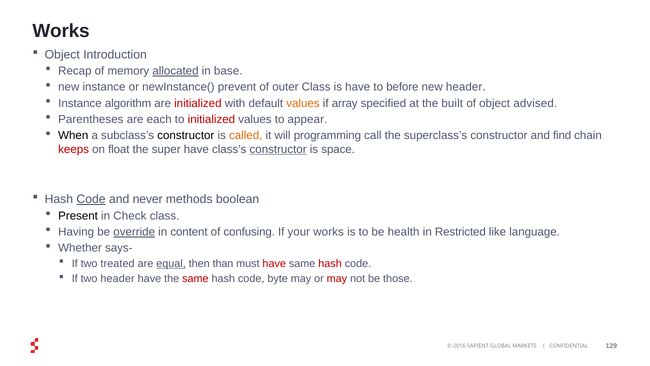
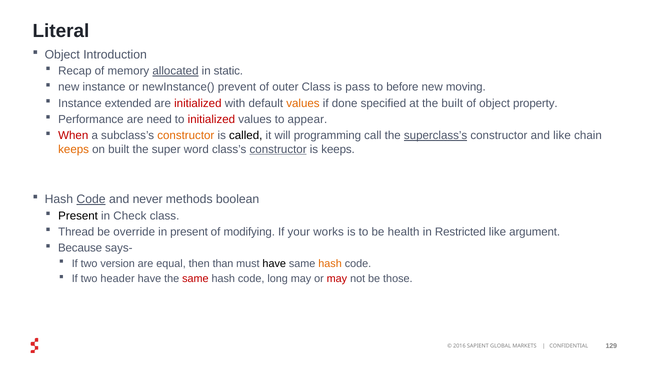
Works: Works -> Literal (61, 31)
base: base -> static (228, 71)
is have: have -> pass (358, 87)
new header: header -> moving (466, 87)
algorithm: algorithm -> extended (128, 103)
array: array -> done (345, 103)
advised: advised -> property (535, 103)
Parentheses: Parentheses -> Performance (91, 119)
each: each -> need (159, 119)
When colour: black -> red (73, 135)
constructor colour: black -> orange (186, 135)
called colour: orange -> black (246, 135)
superclass’s underline: none -> present (436, 135)
and find: find -> like (562, 135)
keeps colour: red -> orange (74, 149)
on float: float -> built (119, 149)
super have: have -> word (196, 149)
is space: space -> keeps (338, 149)
Having: Having -> Thread (76, 232)
override underline: present -> none (134, 232)
in content: content -> present (189, 232)
confusing: confusing -> modifying (249, 232)
language: language -> argument (535, 232)
Whether: Whether -> Because (80, 248)
treated: treated -> version (118, 263)
equal underline: present -> none (171, 263)
have colour: red -> black (274, 263)
hash colour: red -> orange (330, 263)
byte: byte -> long (278, 279)
